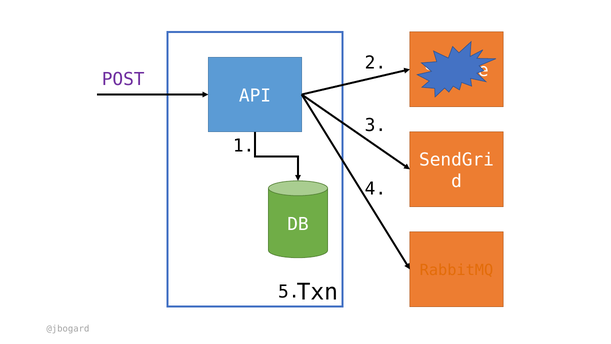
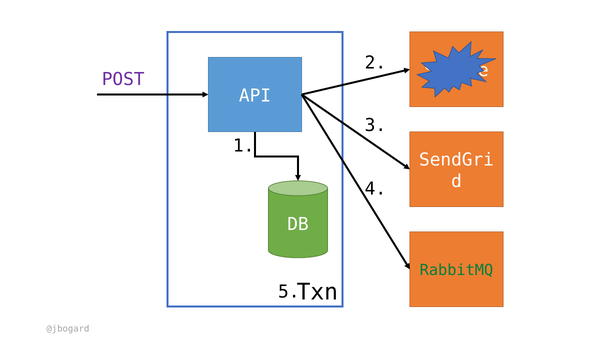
RabbitMQ colour: orange -> green (457, 270)
